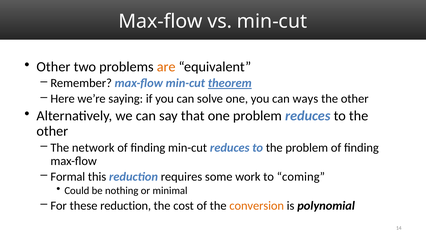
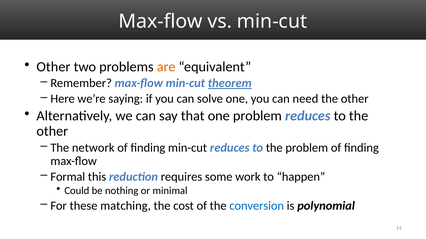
ways: ways -> need (305, 99)
coming: coming -> happen (301, 177)
these reduction: reduction -> matching (126, 206)
conversion colour: orange -> blue (257, 206)
